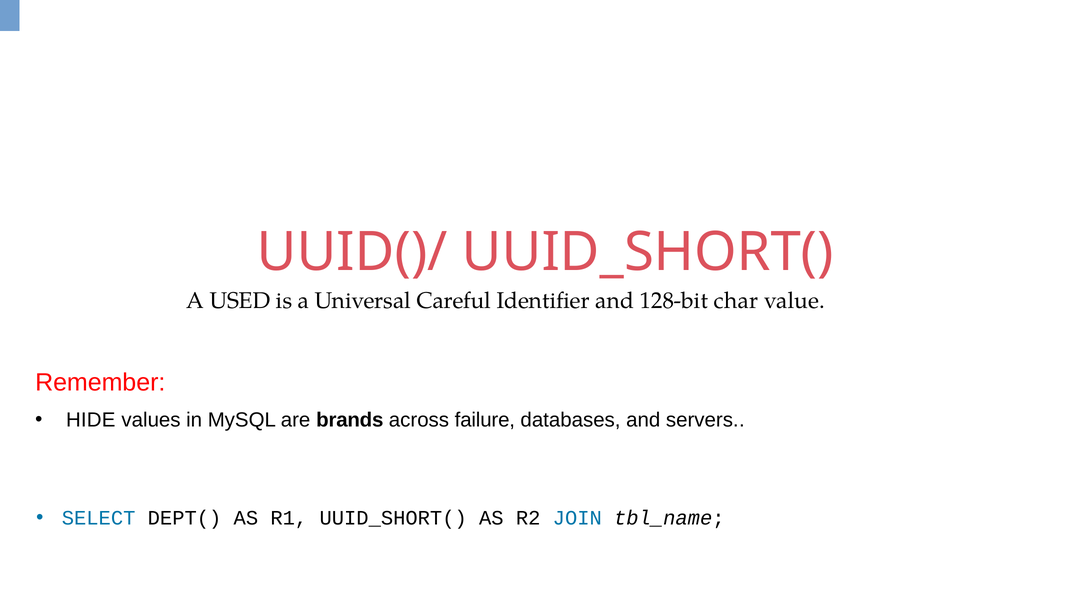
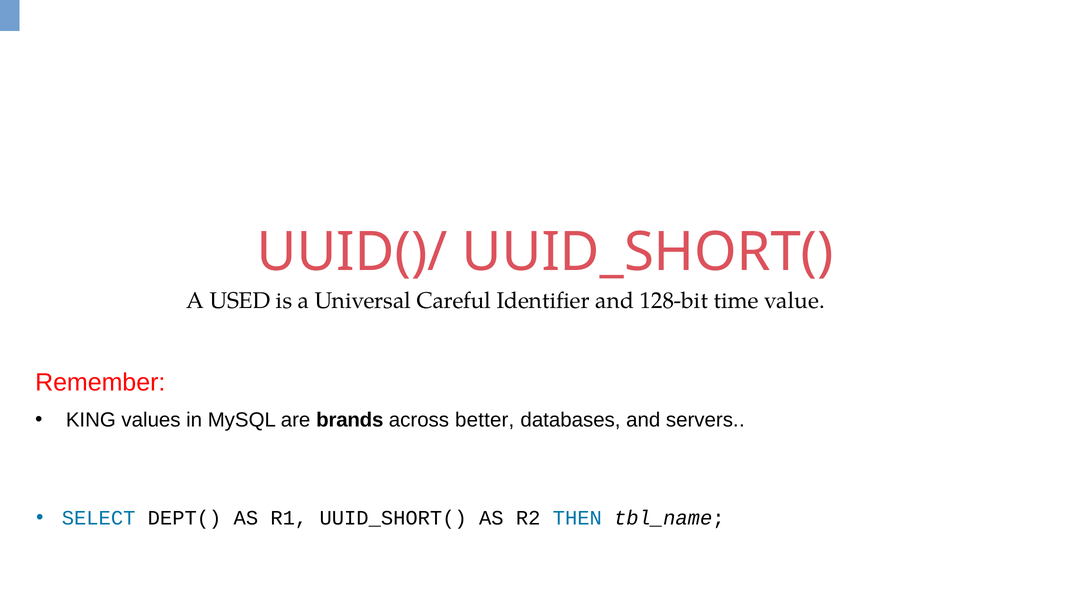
char: char -> time (736, 301)
HIDE: HIDE -> KING (91, 420)
failure: failure -> better (485, 420)
JOIN: JOIN -> THEN (577, 518)
